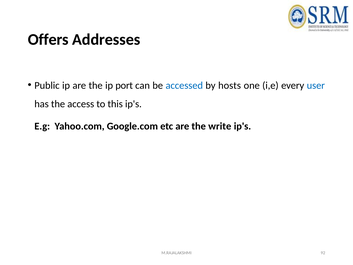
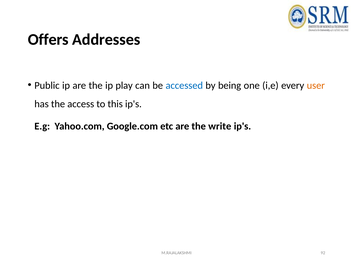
port: port -> play (124, 85)
hosts: hosts -> being (230, 85)
user colour: blue -> orange (316, 85)
